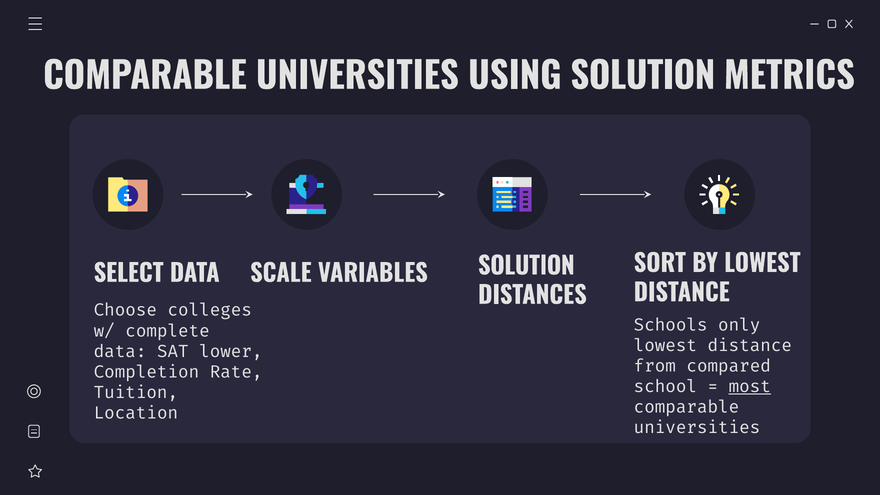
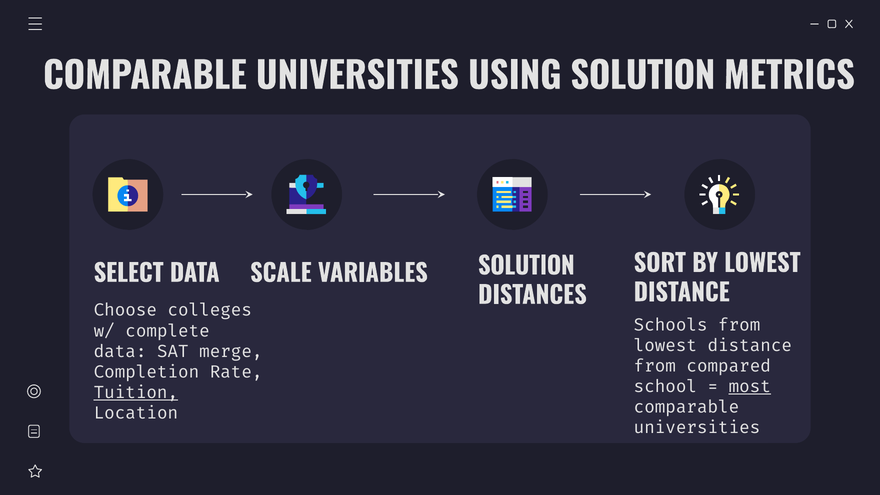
Schools only: only -> from (739, 325)
lower: lower -> merge (231, 351)
Tuition underline: none -> present (136, 393)
